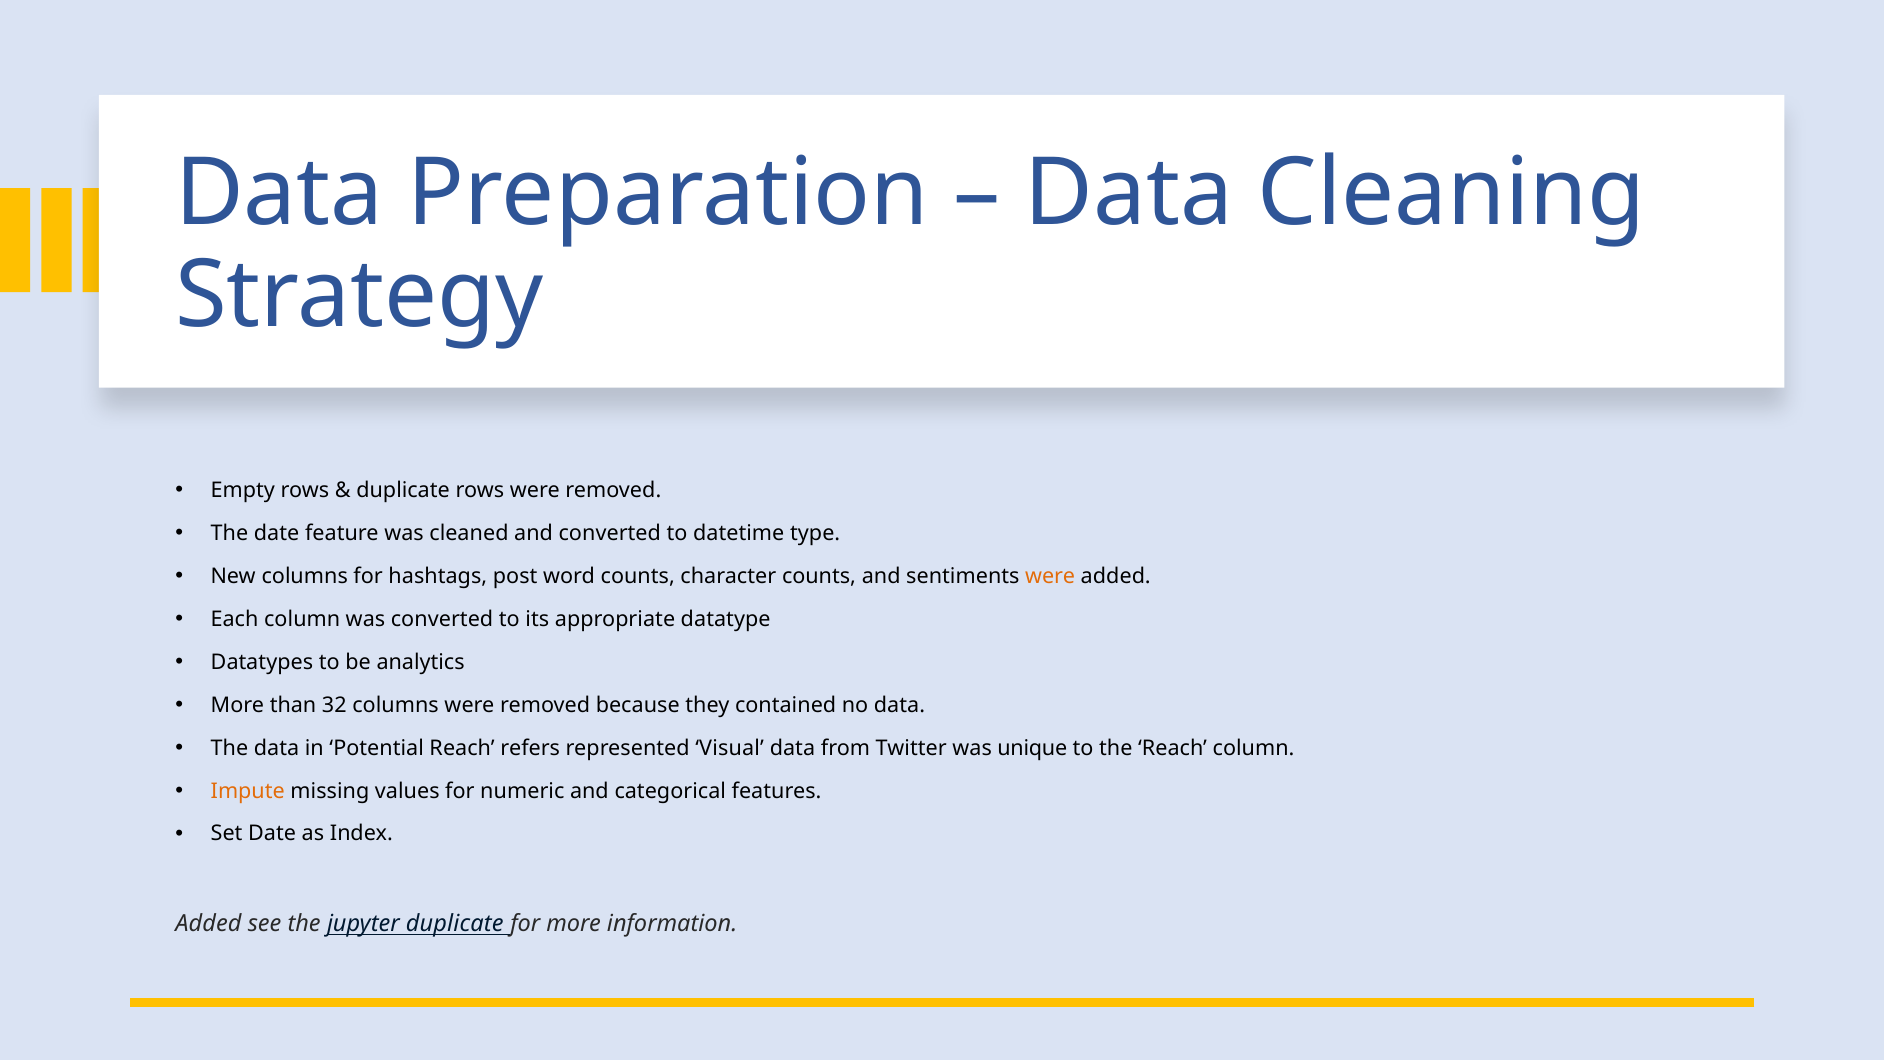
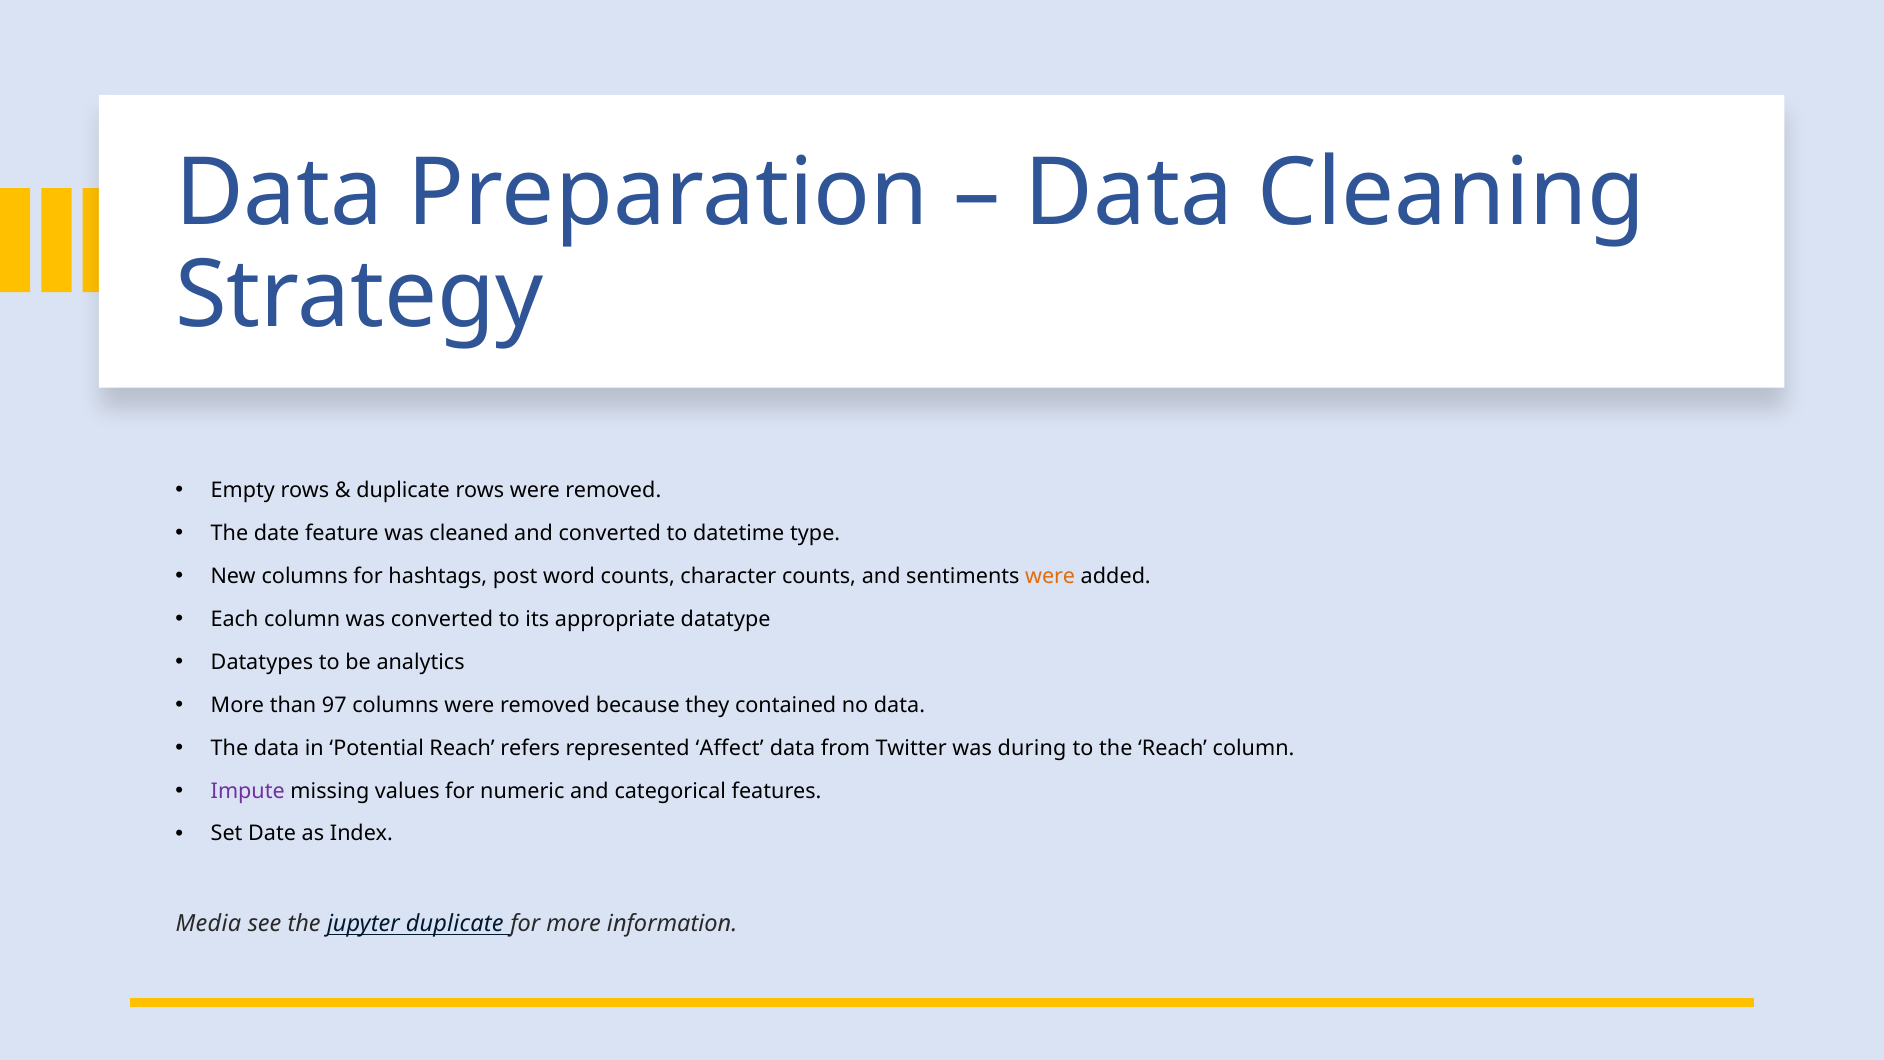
32: 32 -> 97 (334, 705)
Visual: Visual -> Affect (730, 748)
unique: unique -> during (1032, 748)
Impute colour: orange -> purple (248, 791)
Added: Added -> Media (208, 923)
